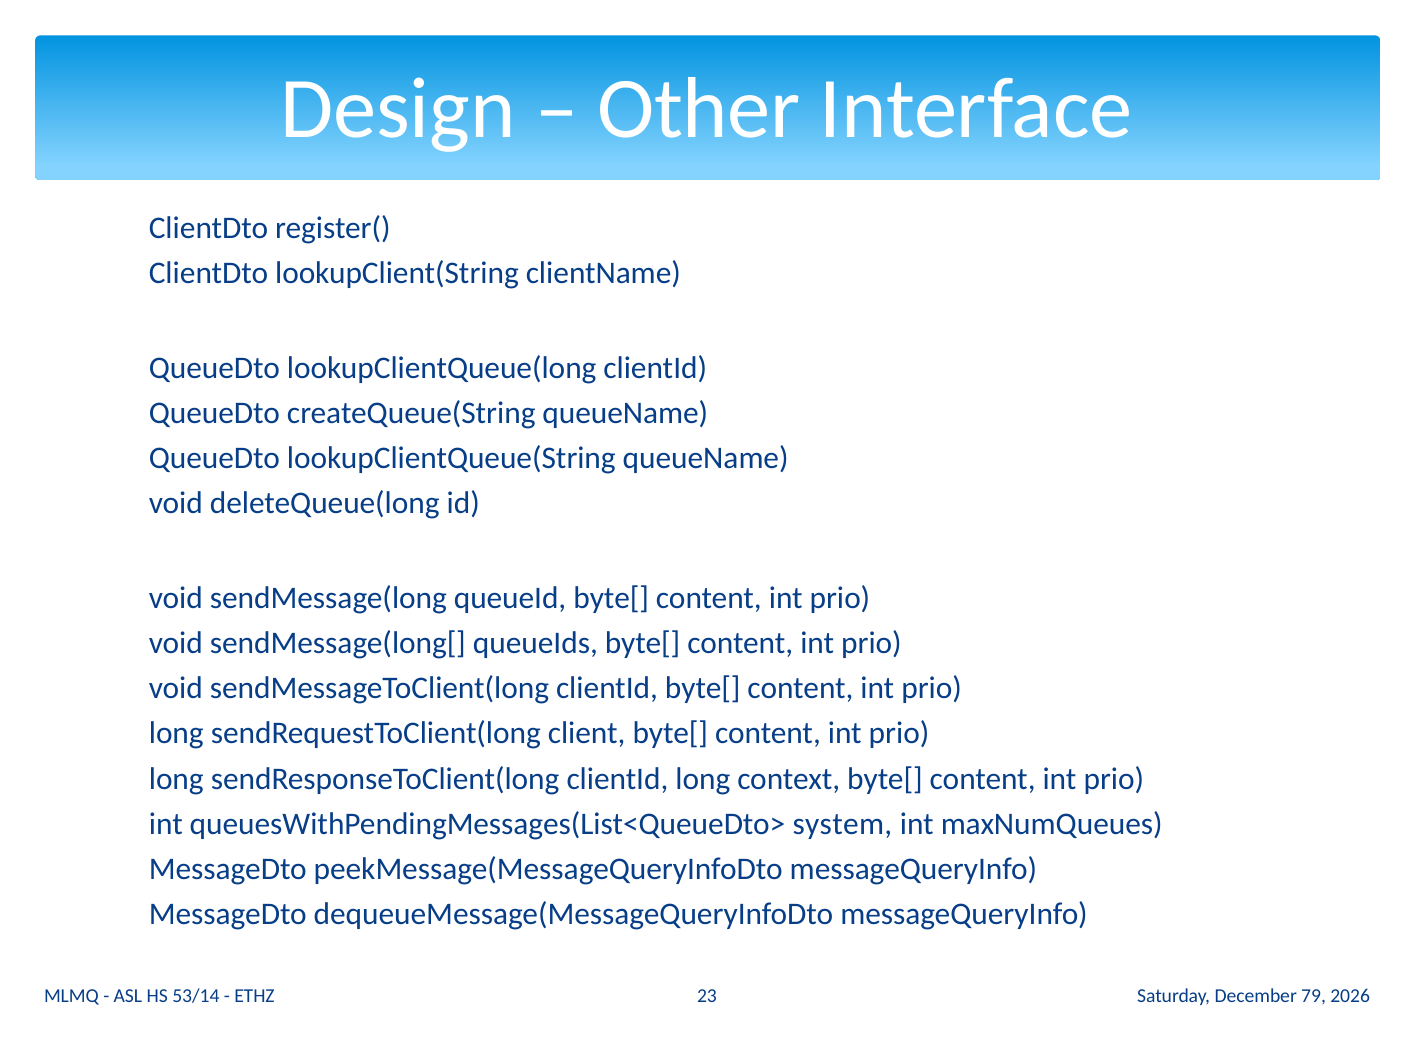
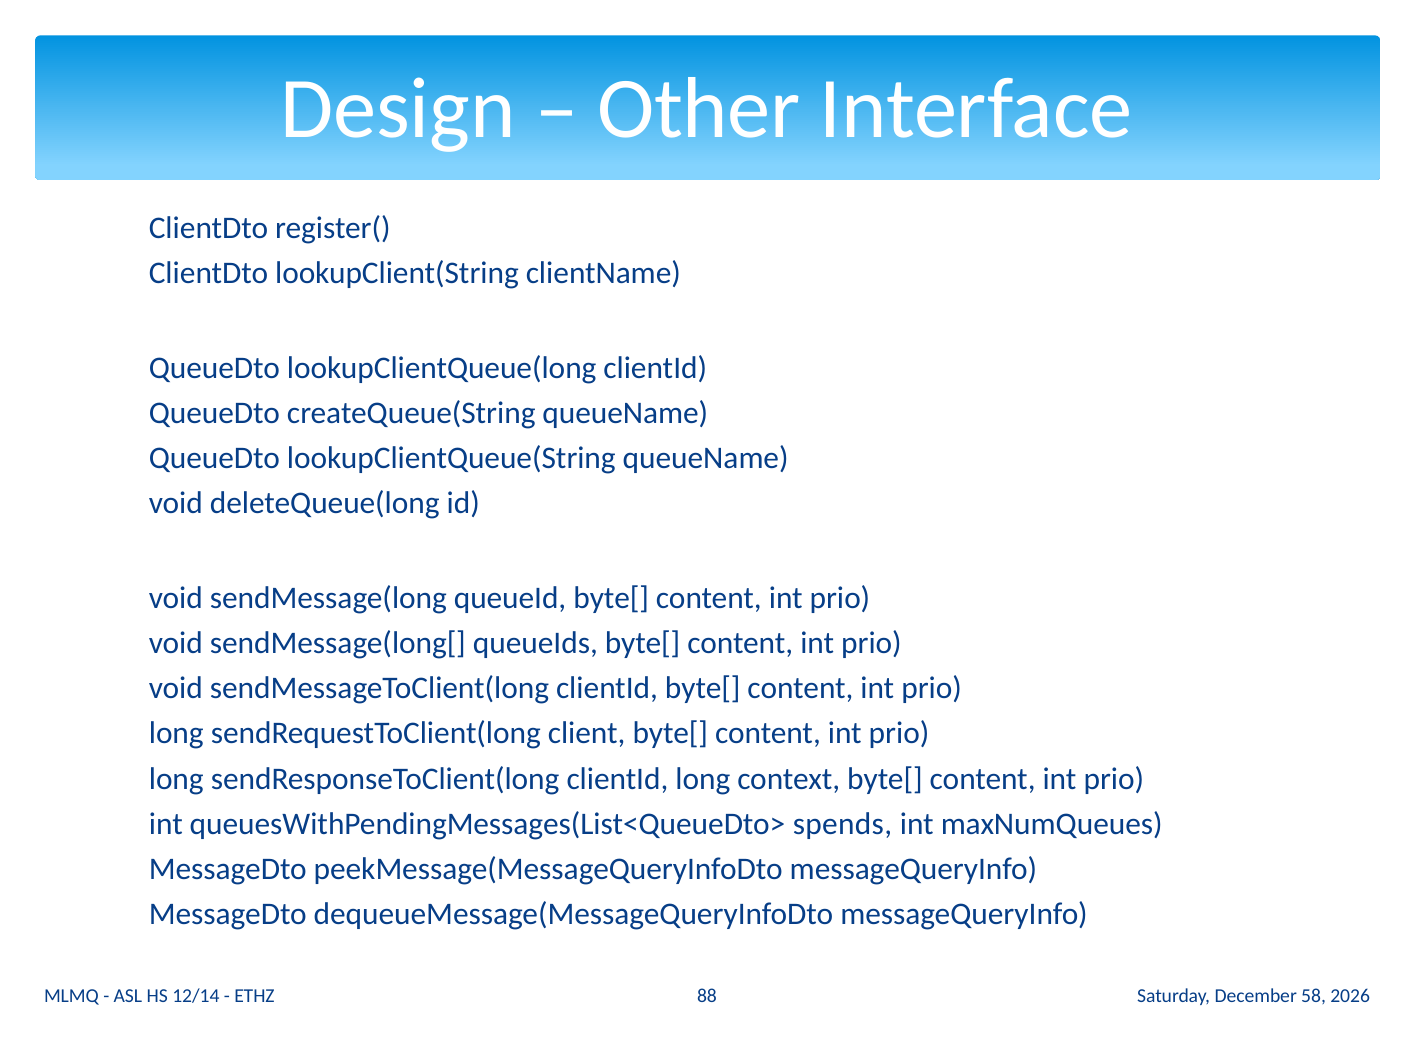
system: system -> spends (842, 824)
53/14: 53/14 -> 12/14 (196, 996)
23: 23 -> 88 (707, 996)
79: 79 -> 58 (1314, 996)
